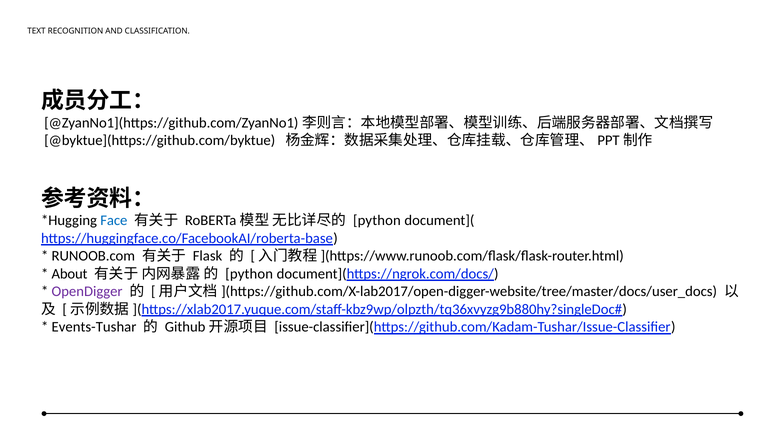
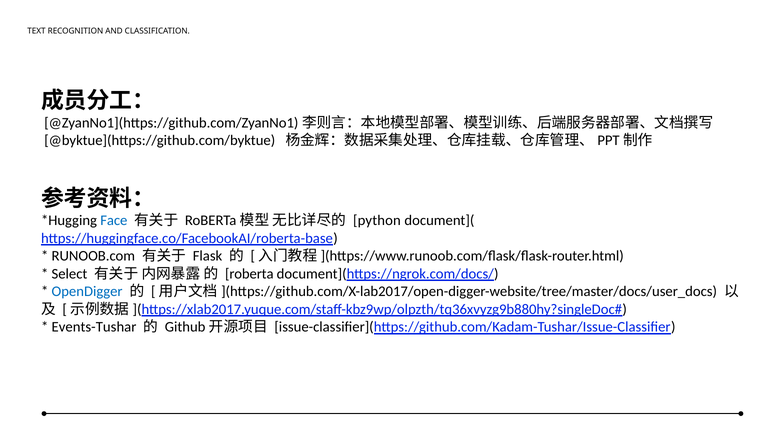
About: About -> Select (69, 274)
python: python -> roberta (249, 274)
OpenDigger colour: purple -> blue (87, 292)
